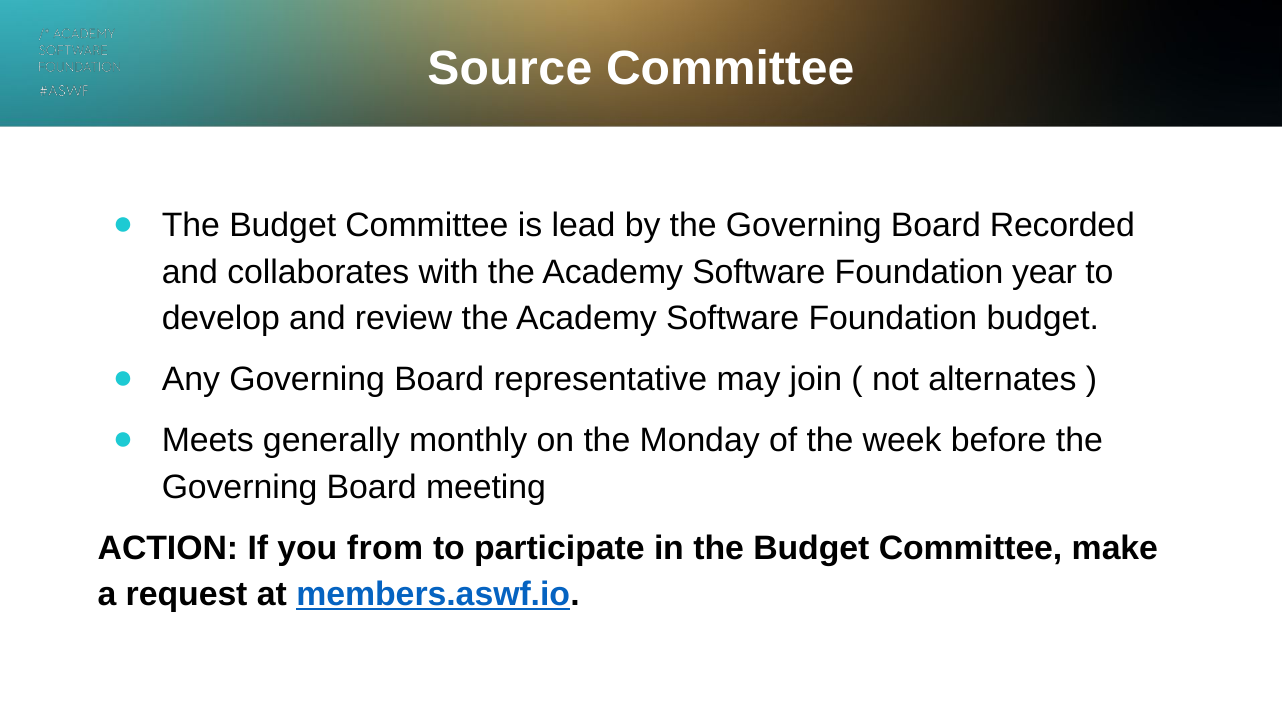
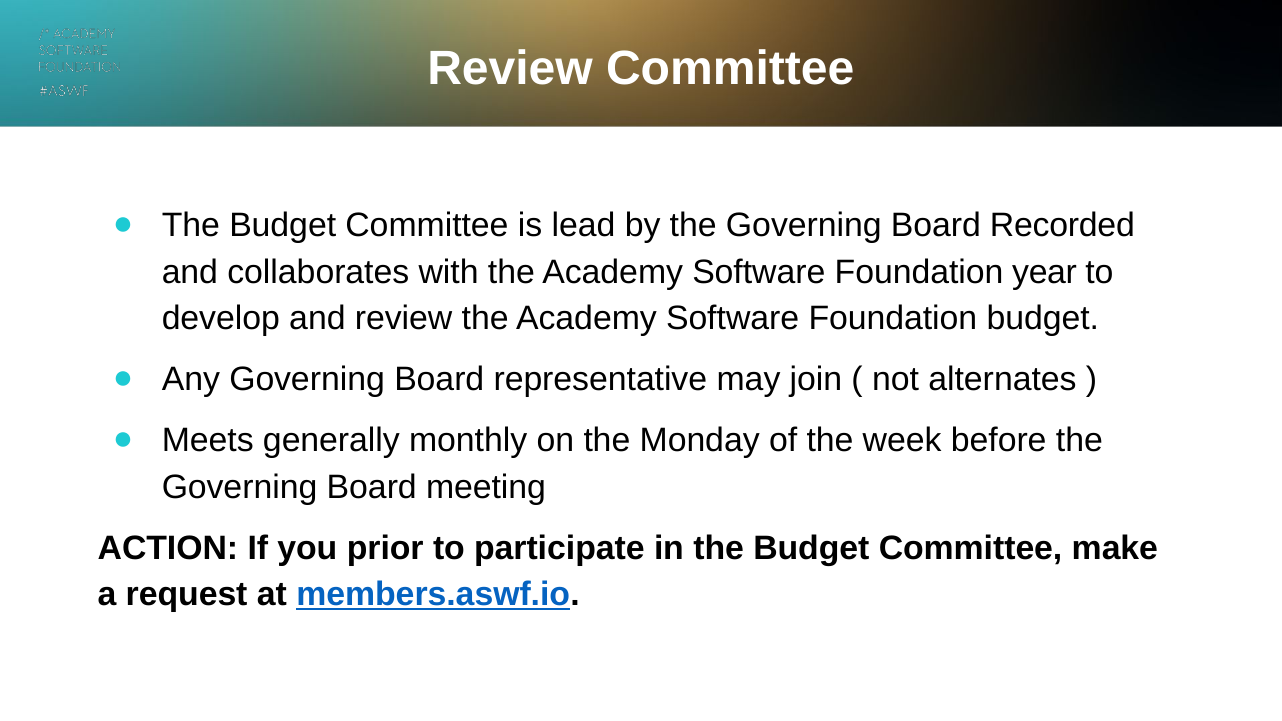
Source: Source -> Review (510, 69)
from: from -> prior (385, 548)
